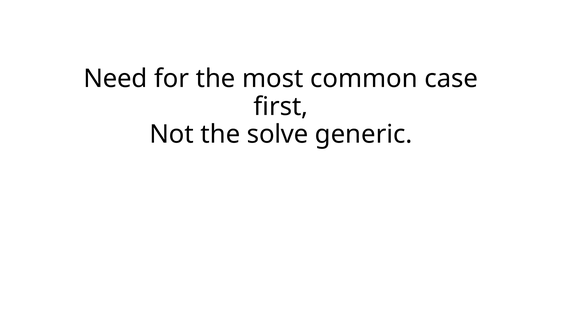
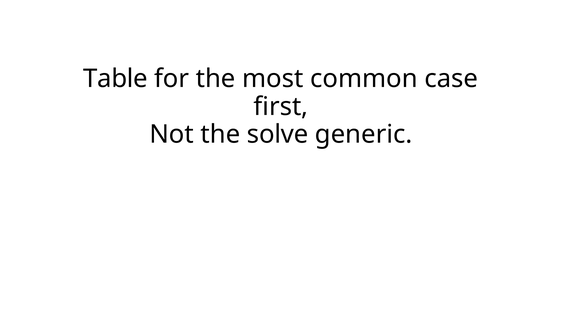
Need: Need -> Table (115, 79)
